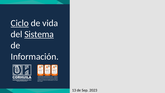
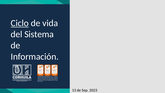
Sistema underline: present -> none (39, 34)
